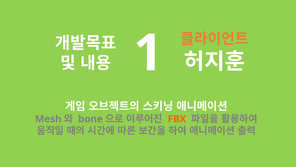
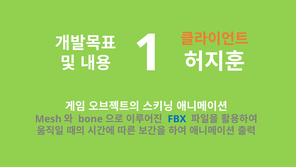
FBX colour: orange -> blue (177, 119)
